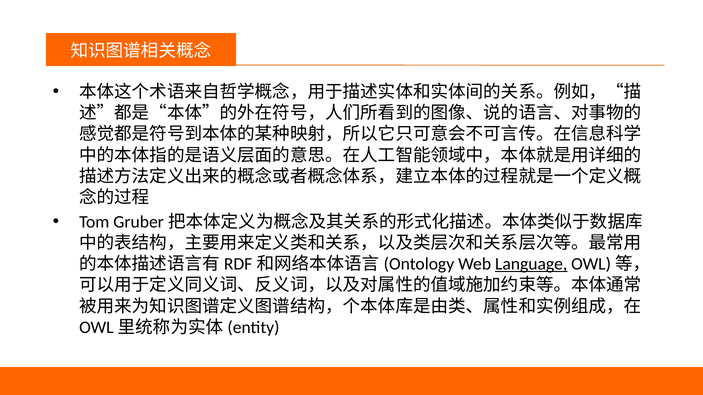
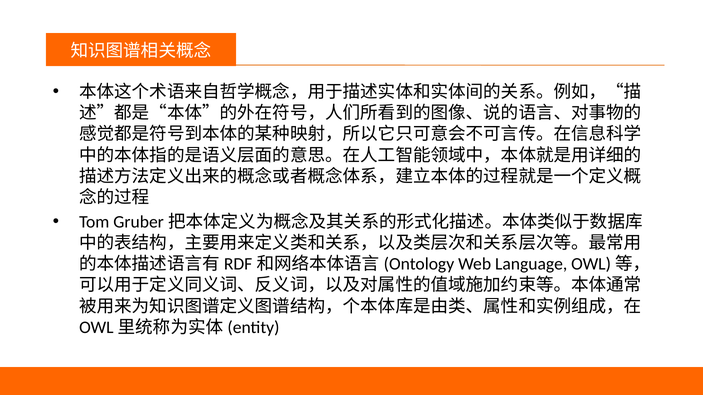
Language underline: present -> none (531, 264)
